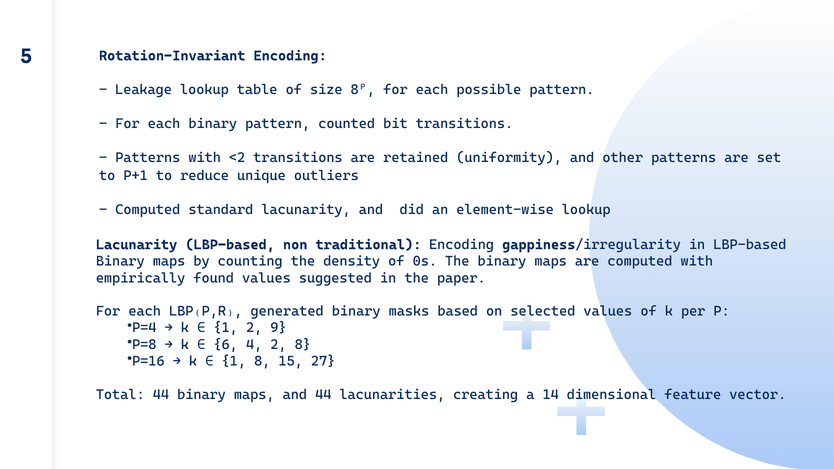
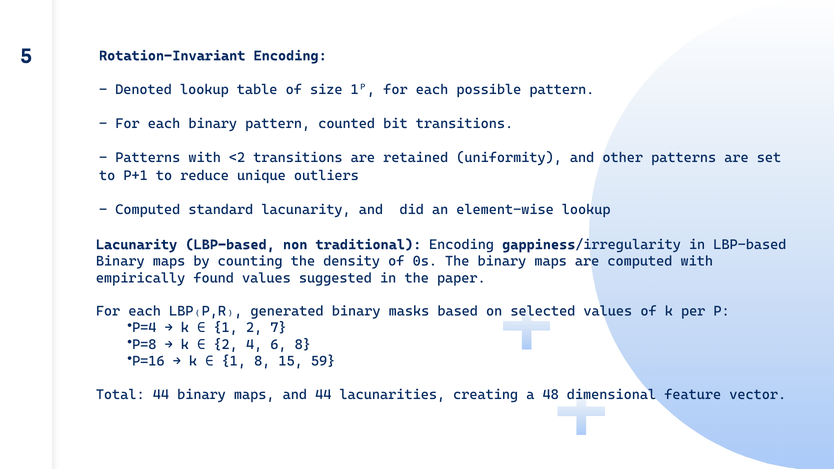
Leakage: Leakage -> Denoted (144, 90)
size 8: 8 -> 1 (355, 90)
9: 9 -> 7 (278, 328)
k 6: 6 -> 2 (226, 345)
4 2: 2 -> 6 (278, 345)
27: 27 -> 59 (323, 361)
14: 14 -> 48 (551, 395)
